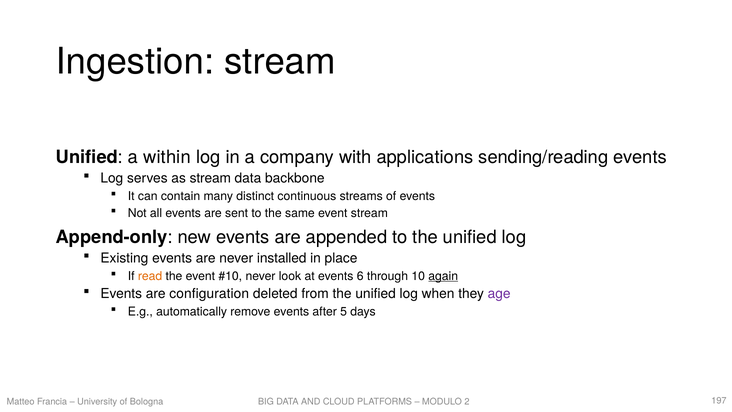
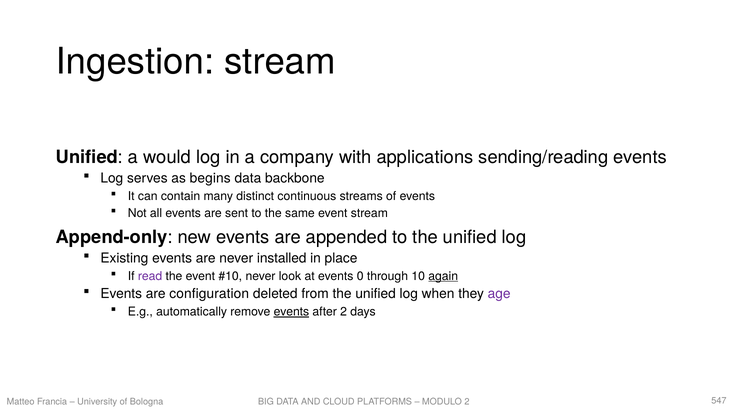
within: within -> would (167, 157)
as stream: stream -> begins (210, 178)
read colour: orange -> purple (150, 276)
6: 6 -> 0 (360, 276)
events underline: none -> present (291, 311)
after 5: 5 -> 2 (344, 311)
197: 197 -> 547 (719, 400)
